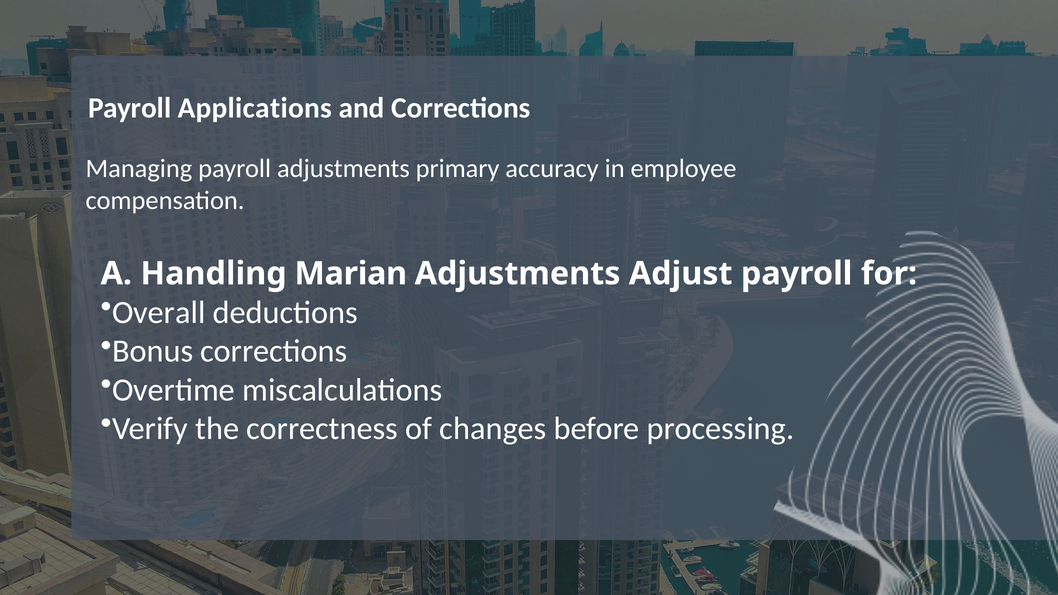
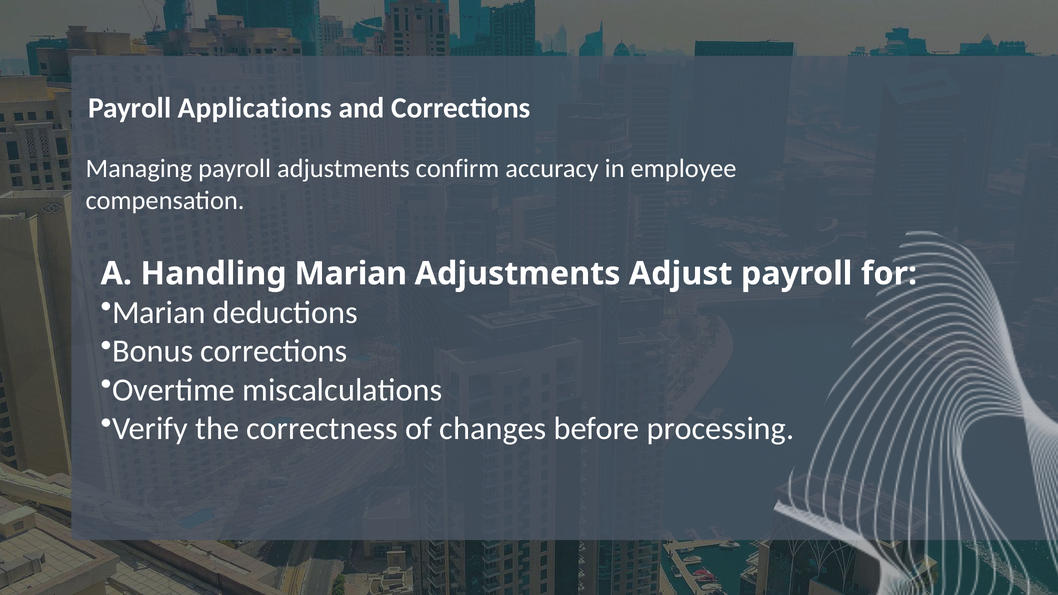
primary: primary -> confirm (458, 169)
Overall: Overall -> Marian (159, 312)
